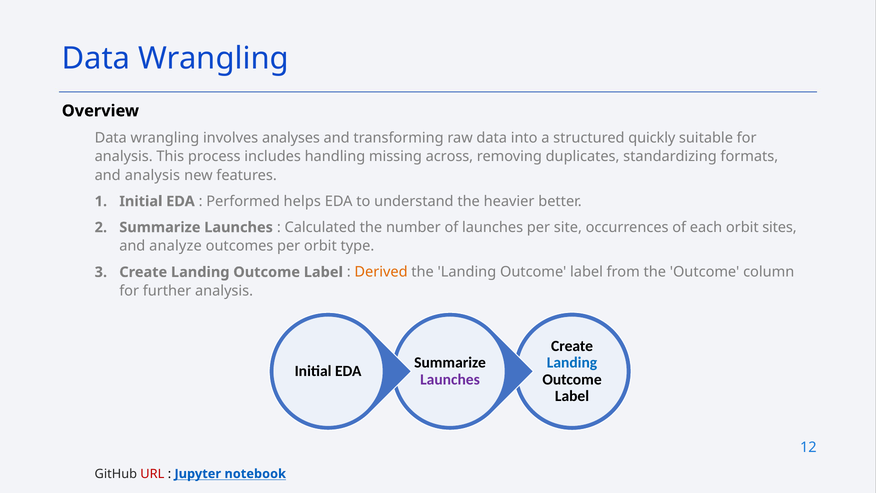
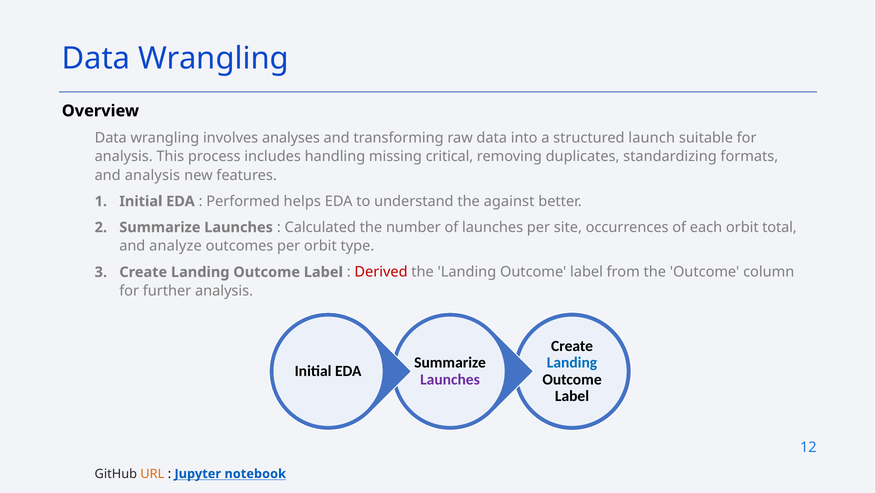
quickly: quickly -> launch (652, 138)
across: across -> critical (449, 157)
heavier: heavier -> against (509, 201)
sites: sites -> total (779, 227)
Derived colour: orange -> red (381, 272)
URL colour: red -> orange (152, 474)
